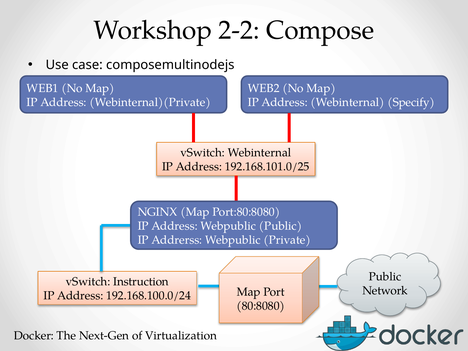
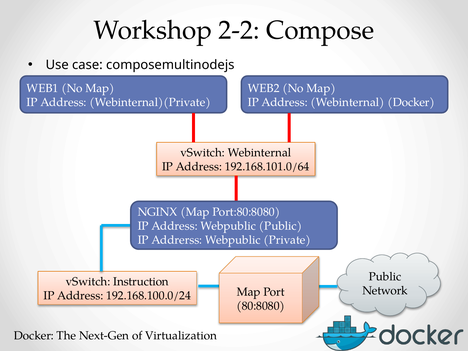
Webinternal Specify: Specify -> Docker (411, 102)
192.168.101.0/25: 192.168.101.0/25 -> 192.168.101.0/64 (267, 167)
